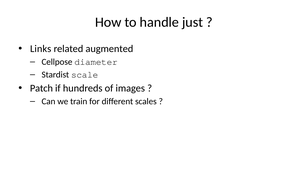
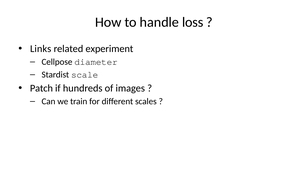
just: just -> loss (193, 22)
augmented: augmented -> experiment (109, 49)
